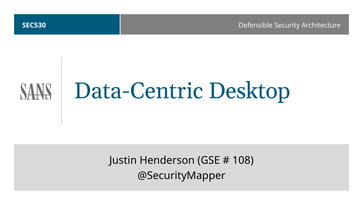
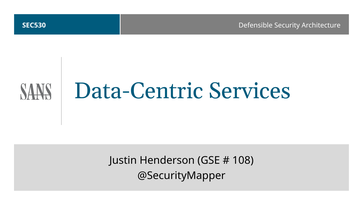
Desktop: Desktop -> Services (250, 91)
